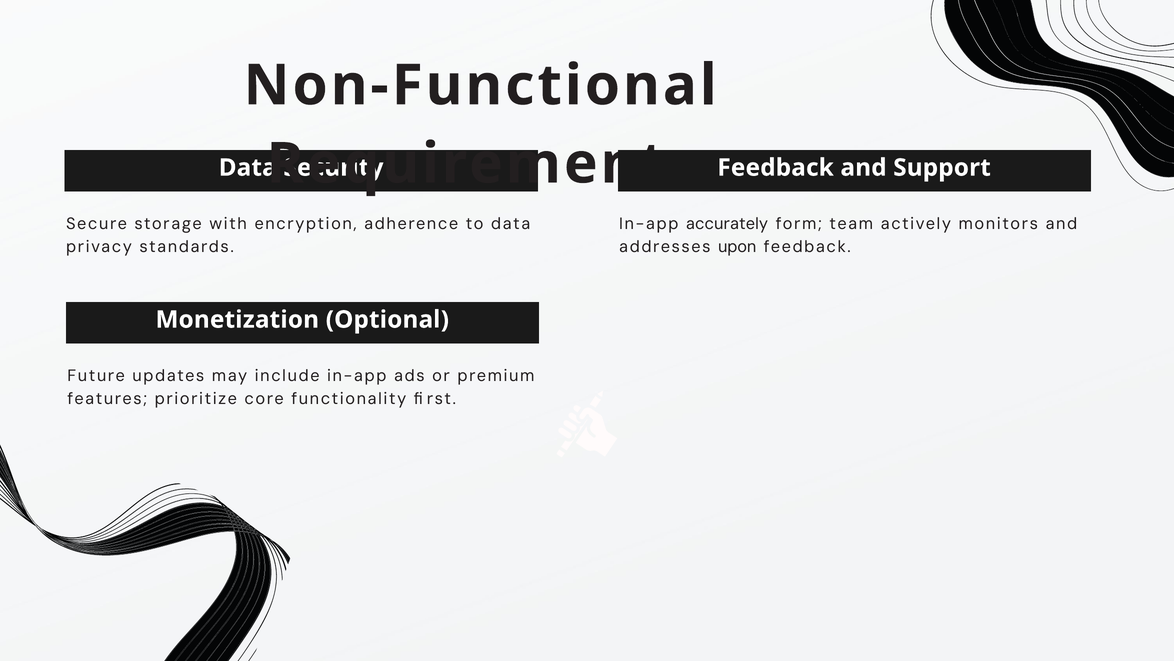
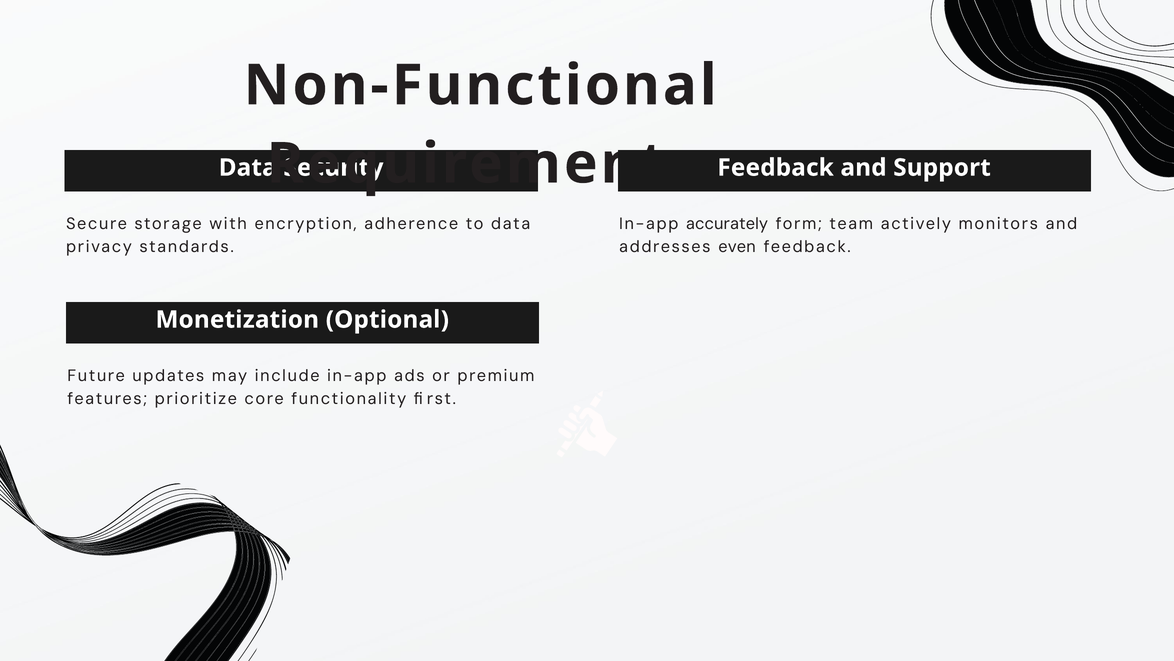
upon: upon -> even (737, 246)
